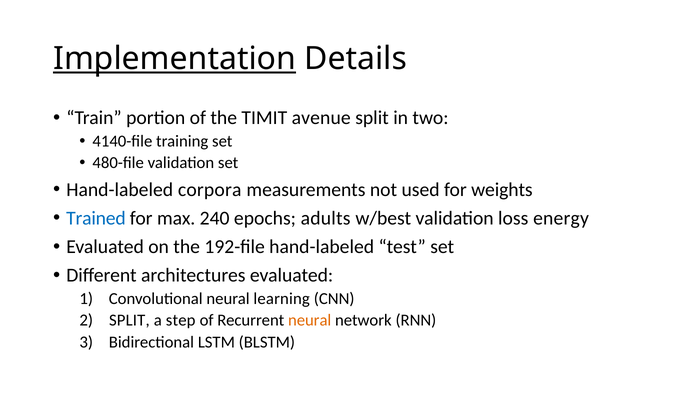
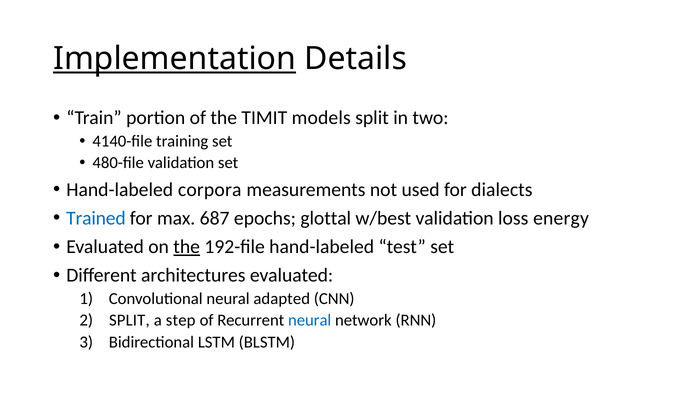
avenue: avenue -> models (321, 118)
weights: weights -> dialects (502, 189)
240: 240 -> 687 (215, 218)
adults: adults -> glottal (326, 218)
the underline: none -> present (187, 247)
learning: learning -> adapted (282, 298)
neural colour: orange -> blue (310, 320)
